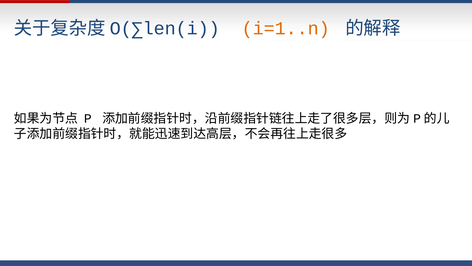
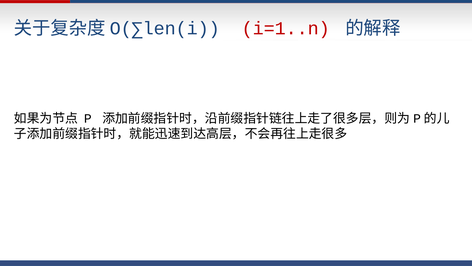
i=1..n colour: orange -> red (286, 28)
